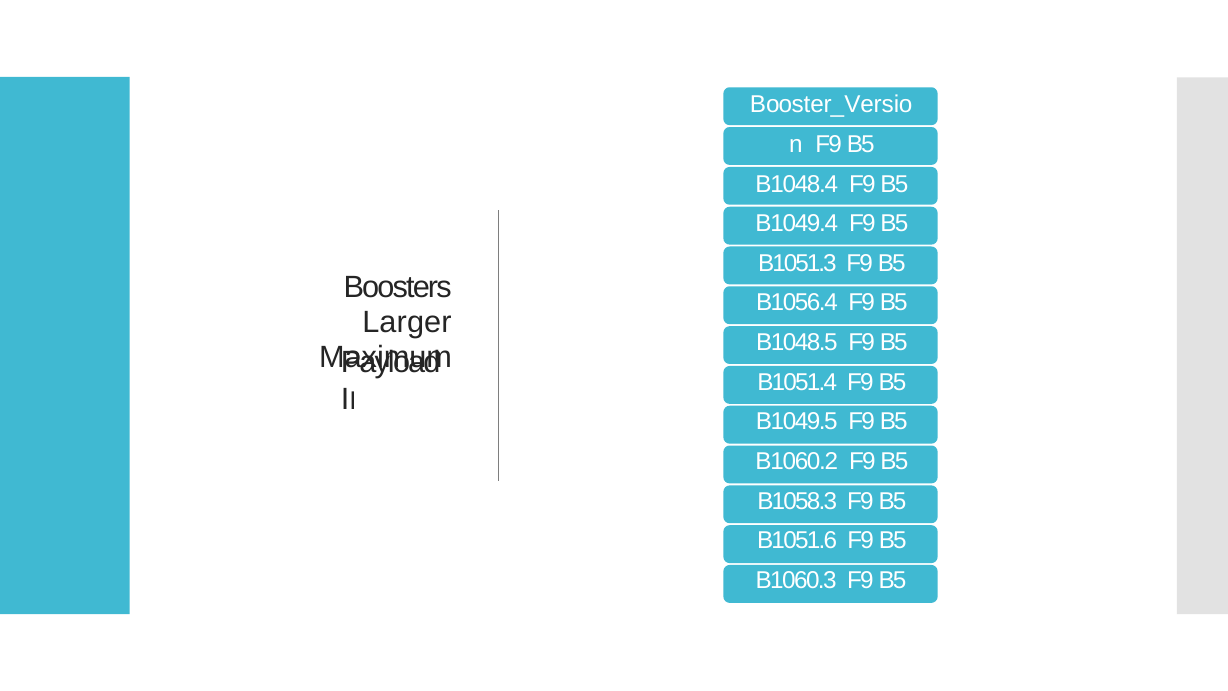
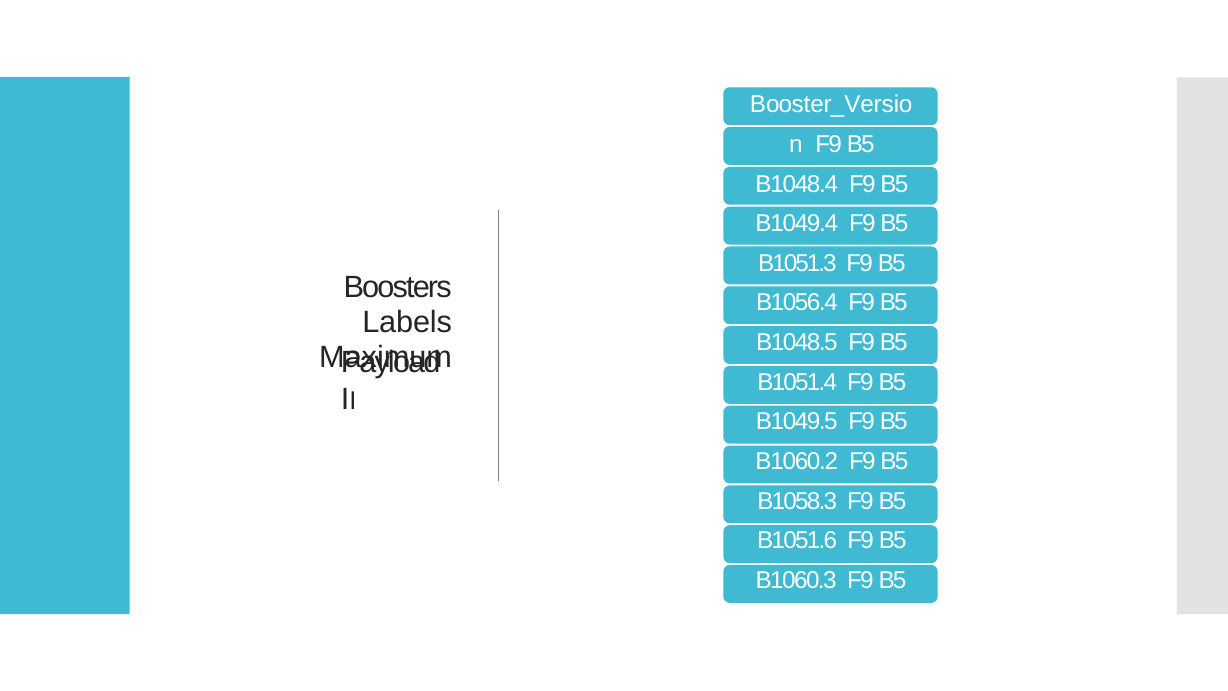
Larger: Larger -> Labels (407, 322)
